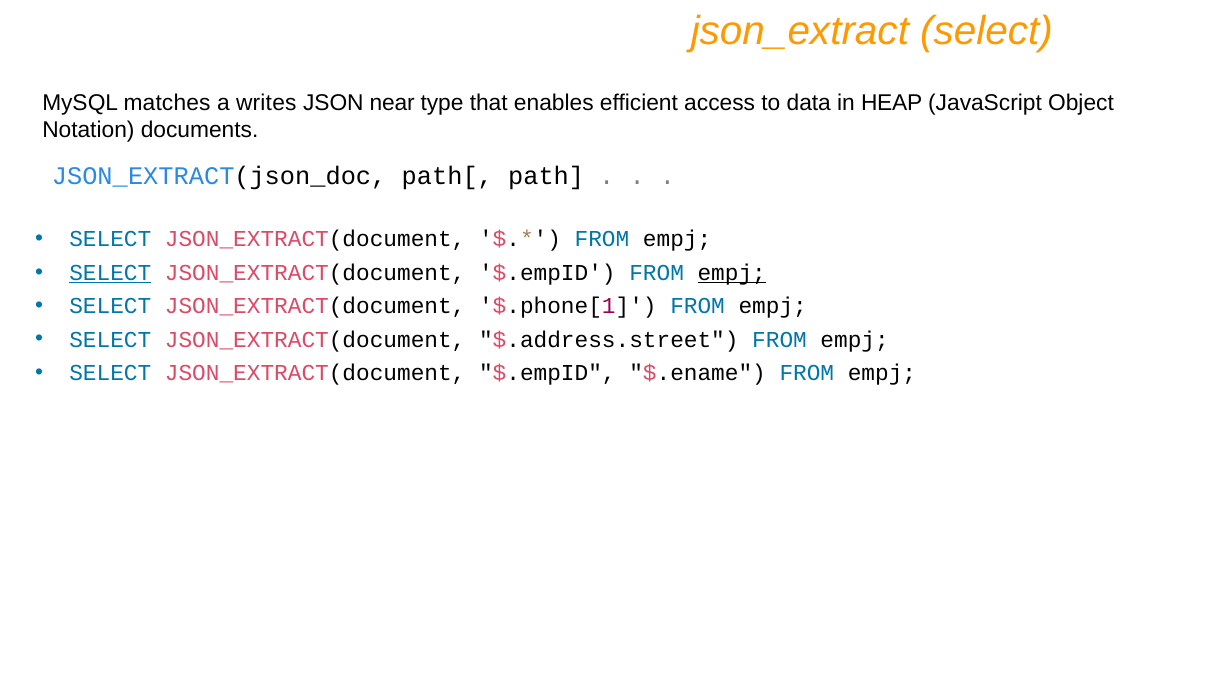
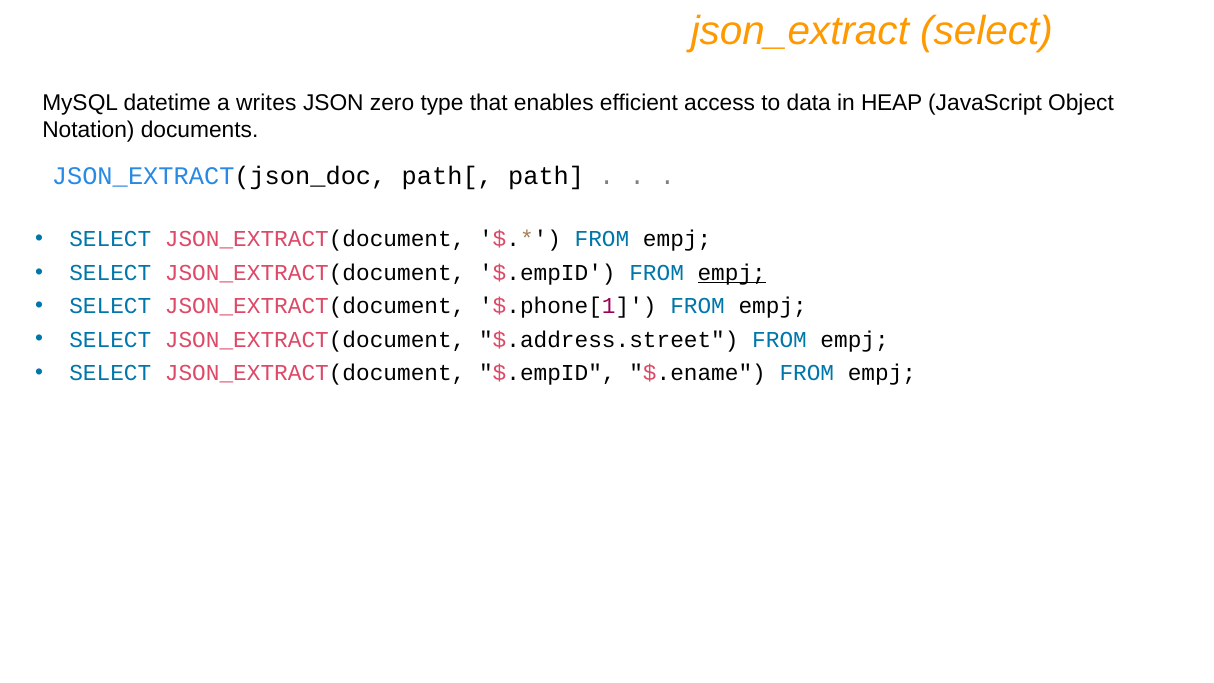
matches: matches -> datetime (167, 103)
near: near -> zero (392, 103)
SELECT underline: present -> none (110, 273)
